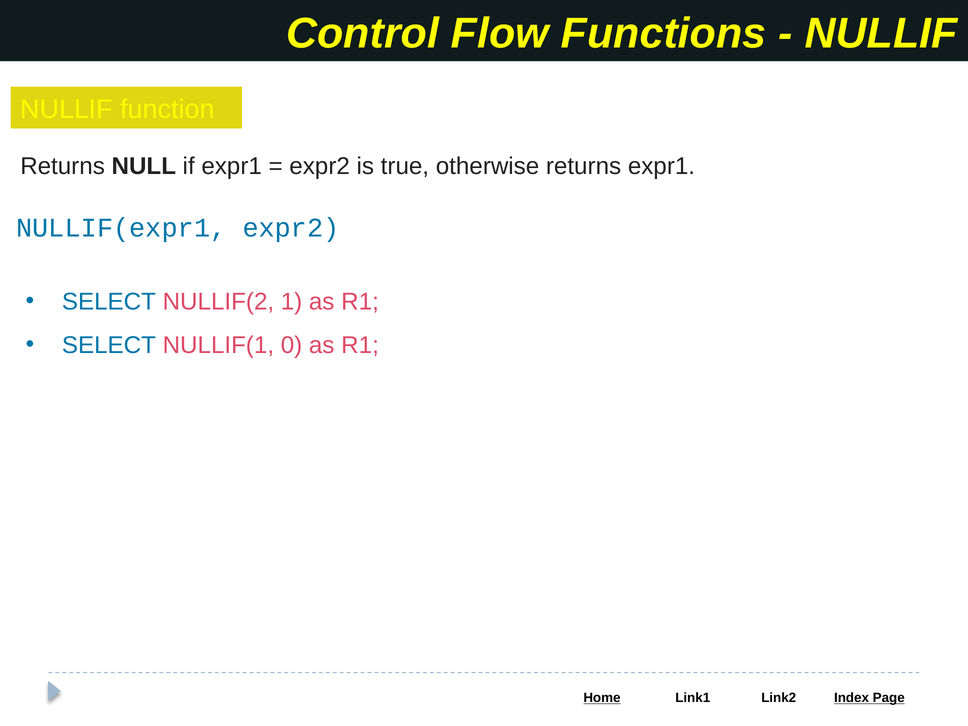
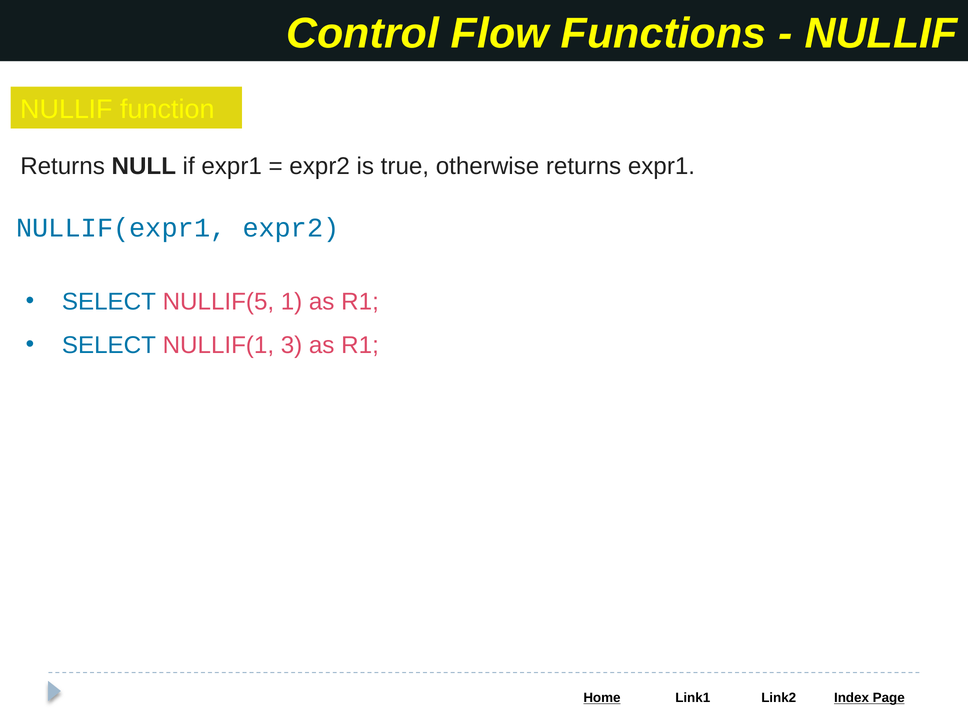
NULLIF(2: NULLIF(2 -> NULLIF(5 (218, 302)
0: 0 -> 3 (292, 345)
